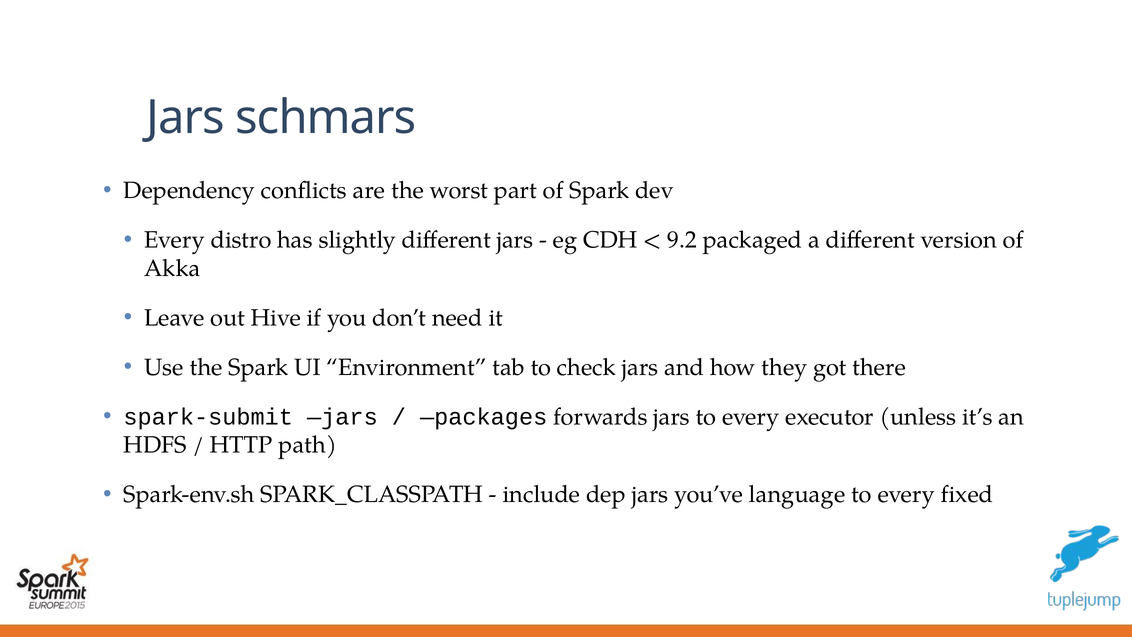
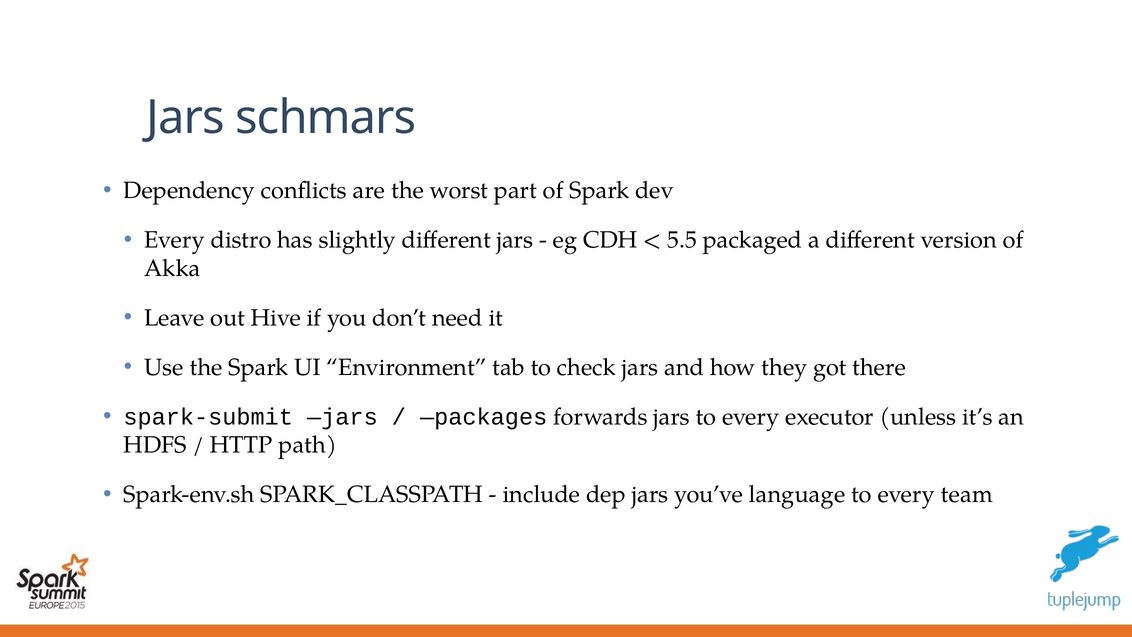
9.2: 9.2 -> 5.5 (682, 240)
fixed: fixed -> team (967, 494)
